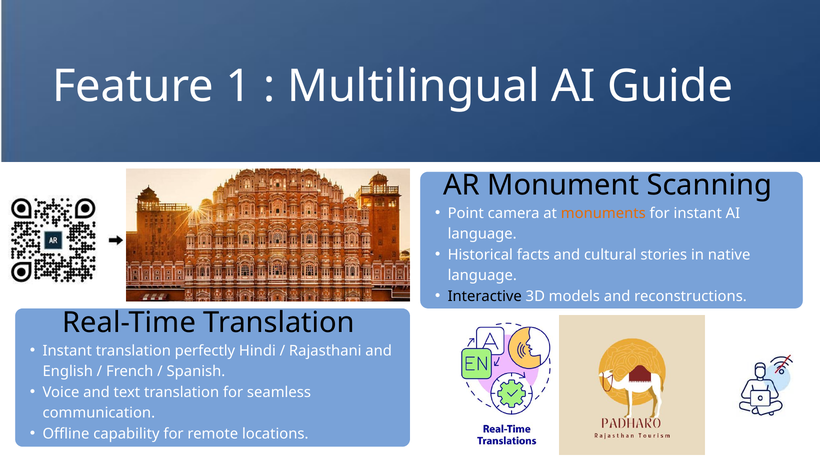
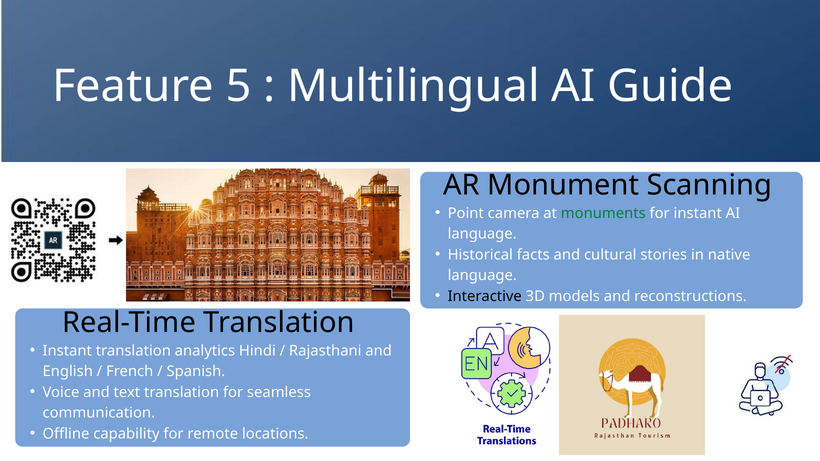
1: 1 -> 5 (239, 86)
monuments colour: orange -> green (603, 213)
perfectly: perfectly -> analytics (205, 351)
